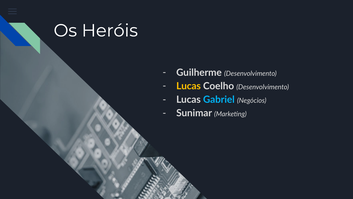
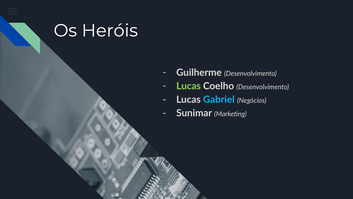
Lucas colour: yellow -> light green (189, 86)
